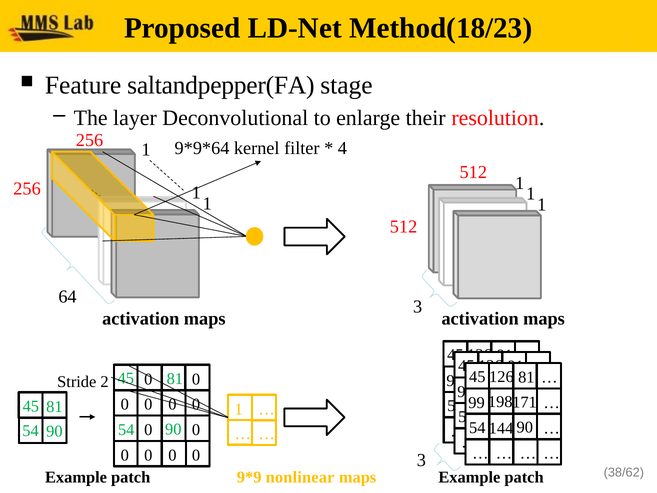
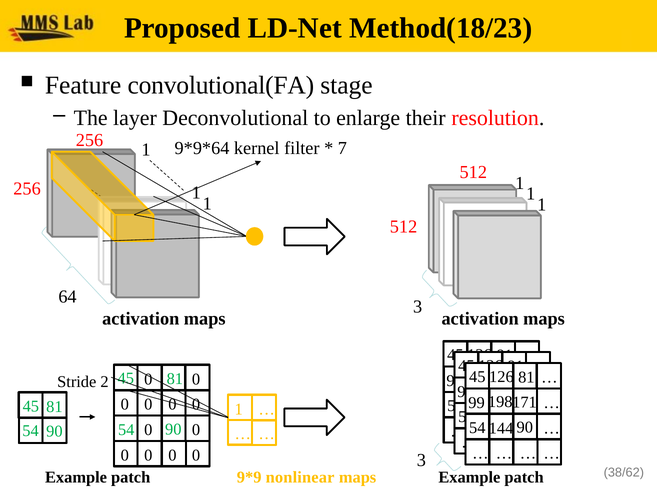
saltandpepper(FA: saltandpepper(FA -> convolutional(FA (221, 85)
4: 4 -> 7 (342, 148)
